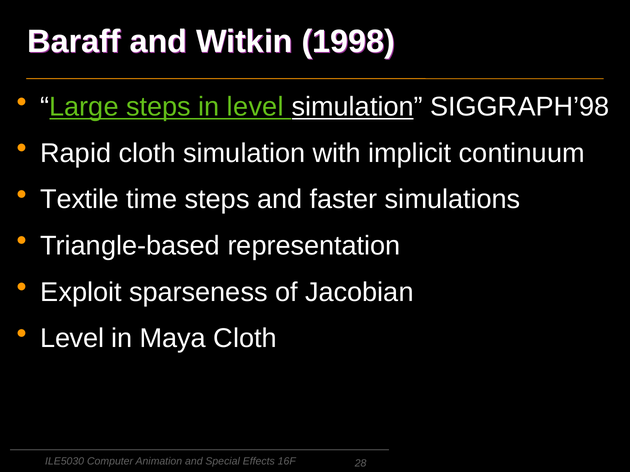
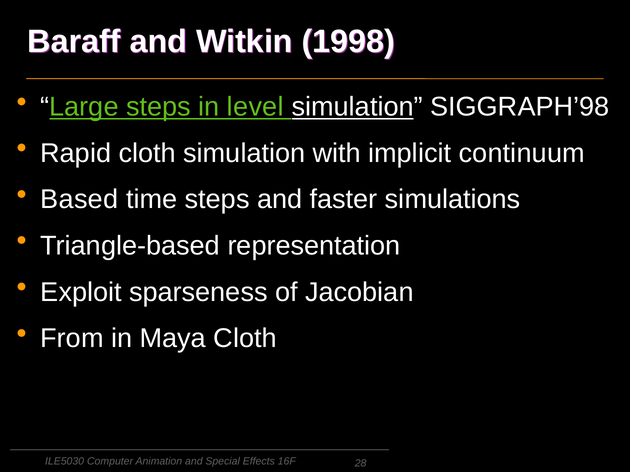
Textile: Textile -> Based (79, 200)
Level: Level -> From (72, 339)
